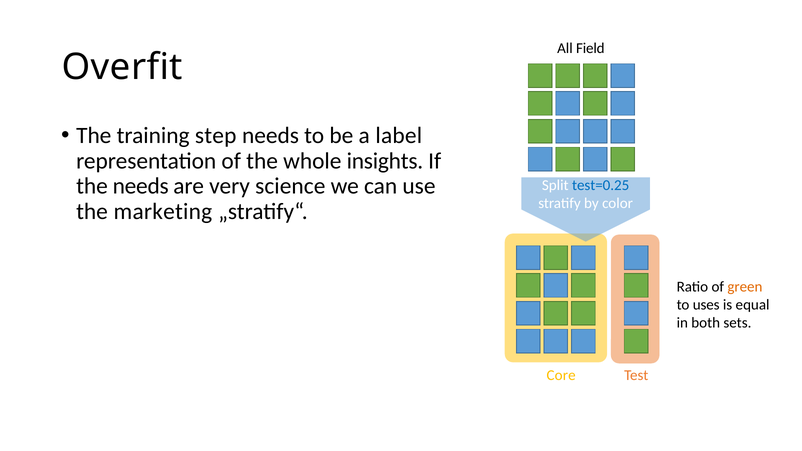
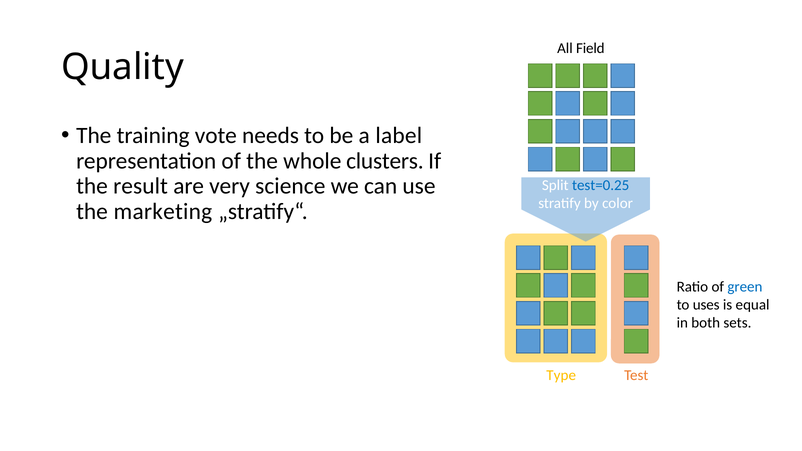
Overfit: Overfit -> Quality (122, 67)
step: step -> vote (216, 136)
insights: insights -> clusters (385, 161)
the needs: needs -> result (141, 186)
green colour: orange -> blue (745, 287)
Core: Core -> Type (561, 375)
